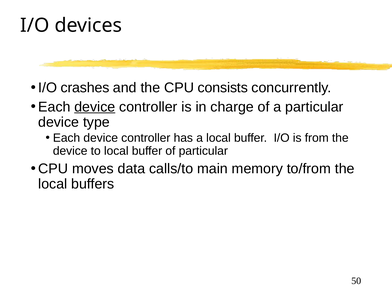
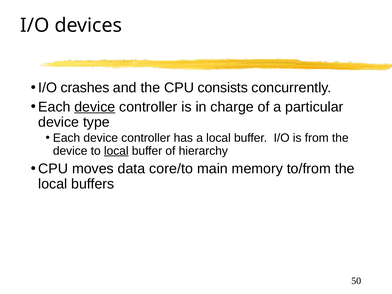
local underline: none -> present (116, 151)
of particular: particular -> hierarchy (203, 151)
calls/to: calls/to -> core/to (171, 169)
